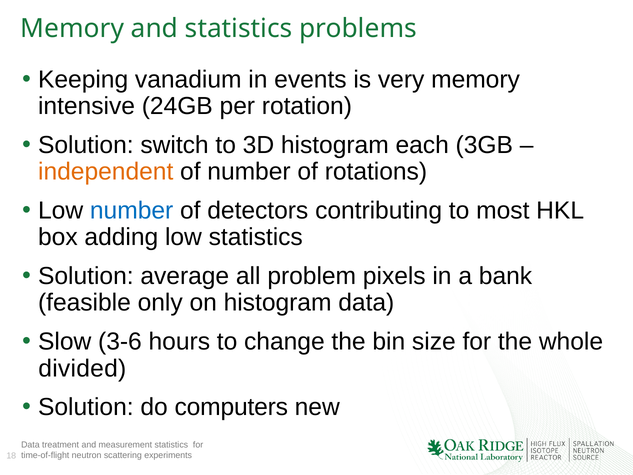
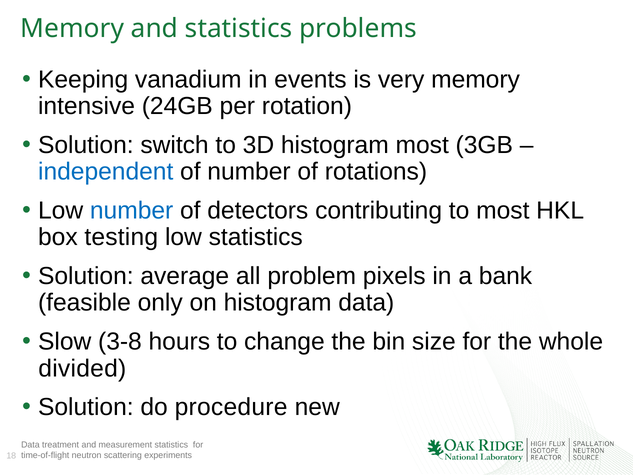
histogram each: each -> most (422, 145)
independent colour: orange -> blue (106, 172)
adding: adding -> testing (121, 237)
3-6: 3-6 -> 3-8 (120, 342)
computers: computers -> procedure (231, 407)
